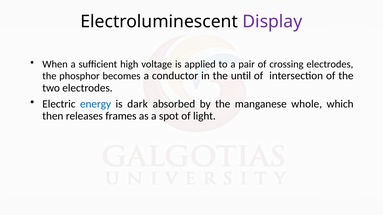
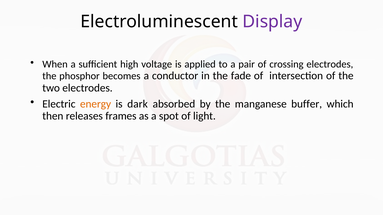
until: until -> fade (241, 76)
energy colour: blue -> orange (96, 104)
whole: whole -> buffer (307, 104)
